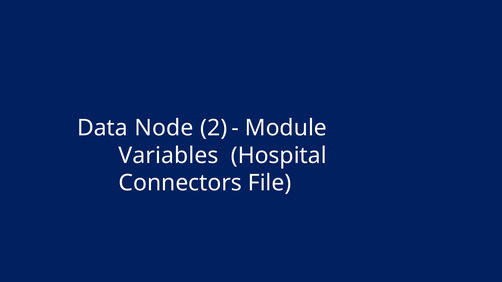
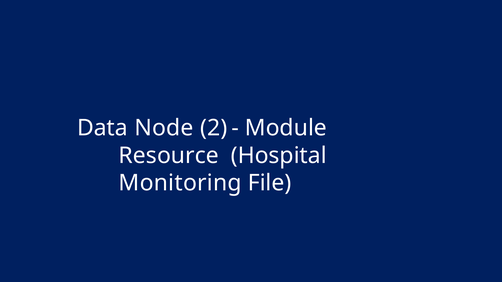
Variables: Variables -> Resource (169, 156)
Connectors: Connectors -> Monitoring (180, 183)
